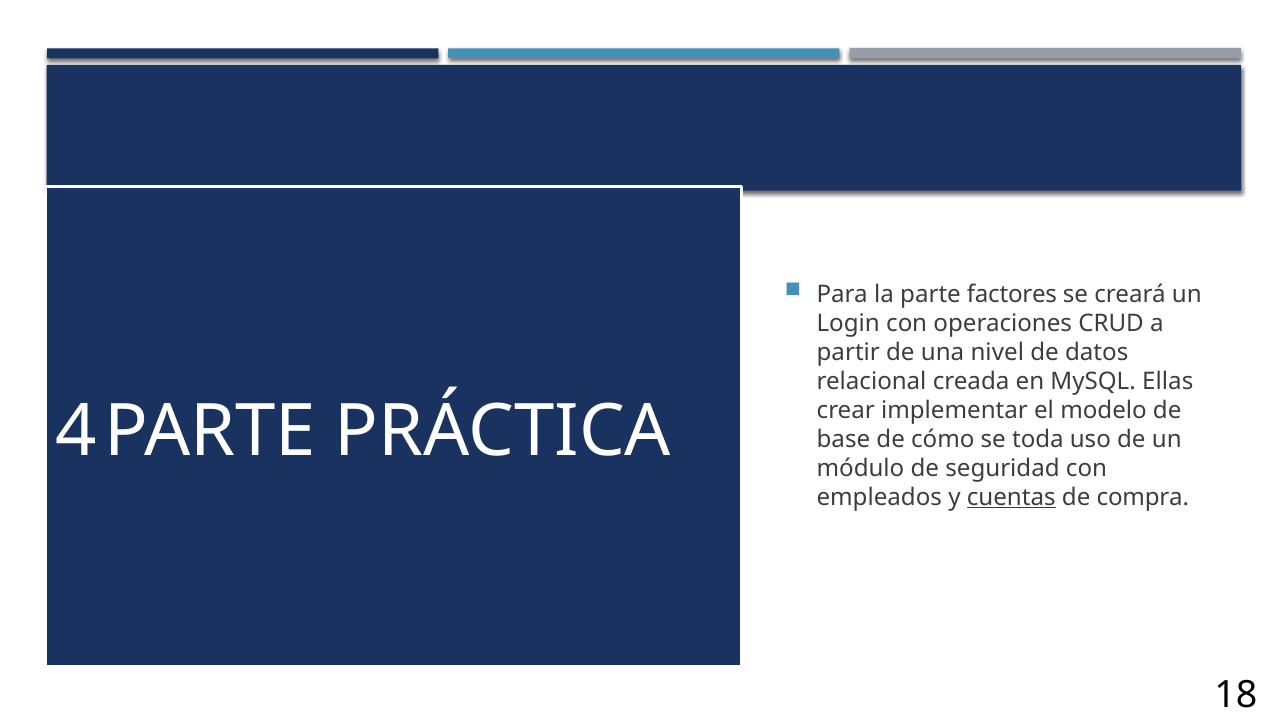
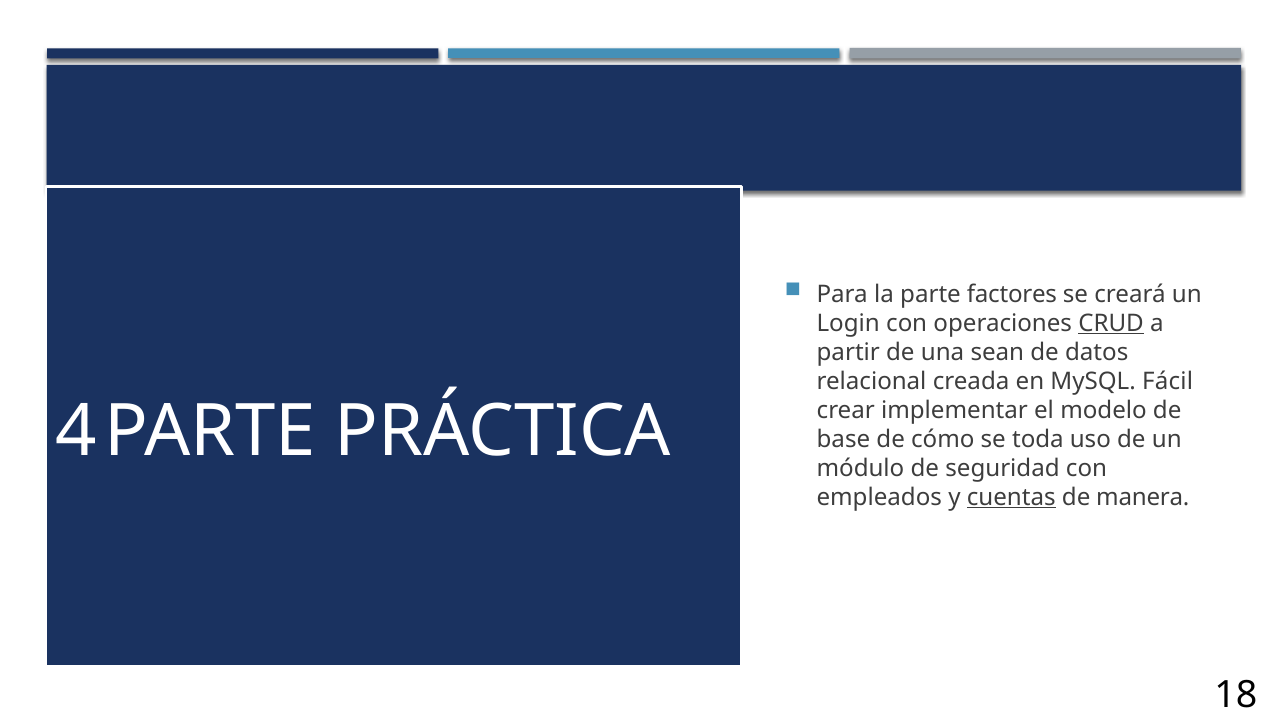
CRUD underline: none -> present (1111, 323)
nivel: nivel -> sean (997, 352)
Ellas: Ellas -> Fácil (1168, 381)
compra: compra -> manera (1143, 497)
